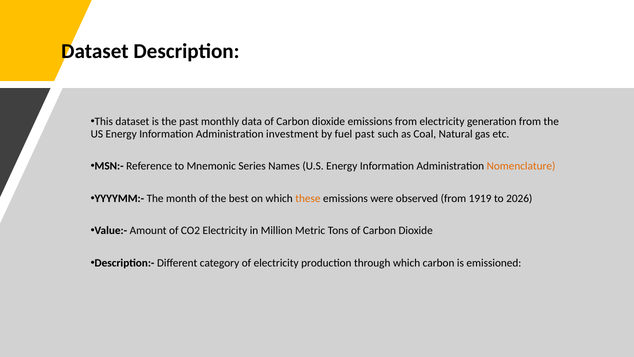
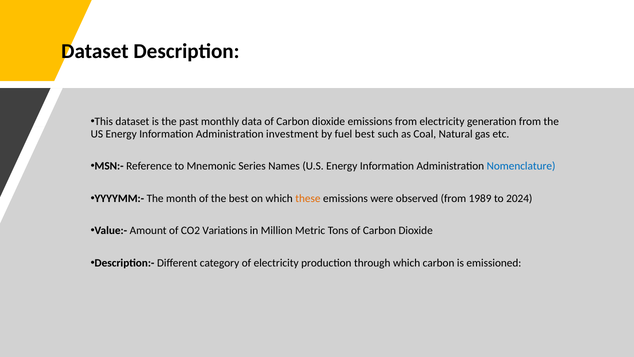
fuel past: past -> best (365, 134)
Nomenclature colour: orange -> blue (521, 166)
1919: 1919 -> 1989 (480, 198)
2026: 2026 -> 2024 (519, 198)
CO2 Electricity: Electricity -> Variations (225, 230)
